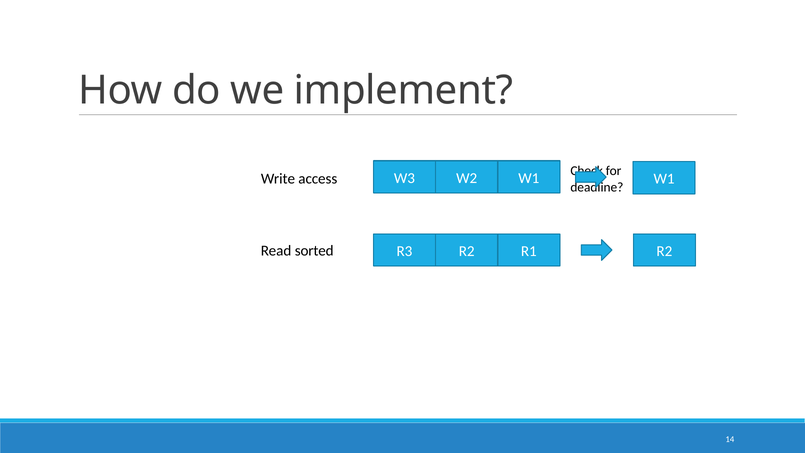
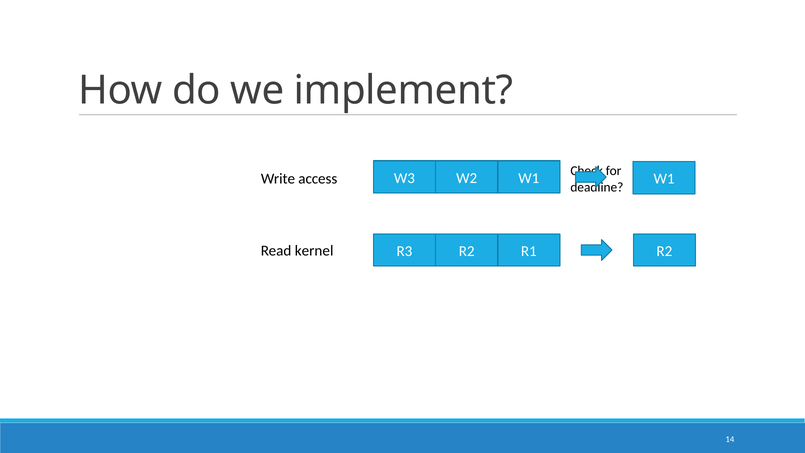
sorted: sorted -> kernel (314, 251)
